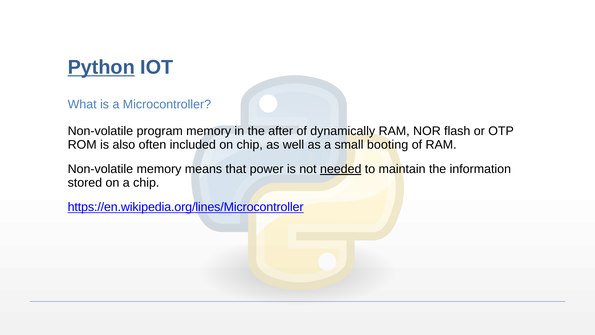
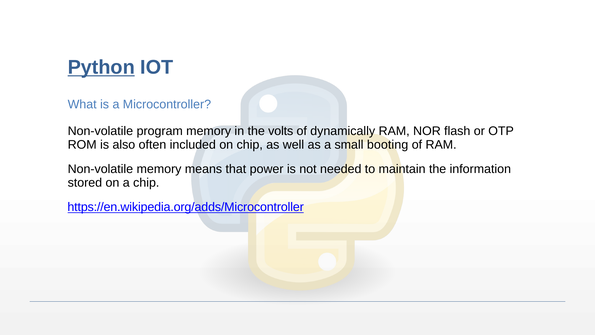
after: after -> volts (281, 131)
needed underline: present -> none (341, 169)
https://en.wikipedia.org/lines/Microcontroller: https://en.wikipedia.org/lines/Microcontroller -> https://en.wikipedia.org/adds/Microcontroller (186, 207)
